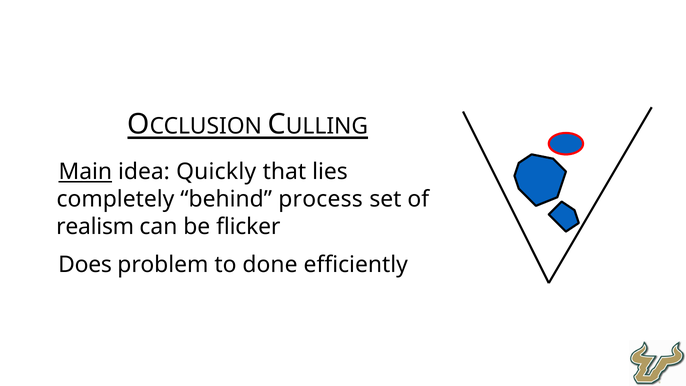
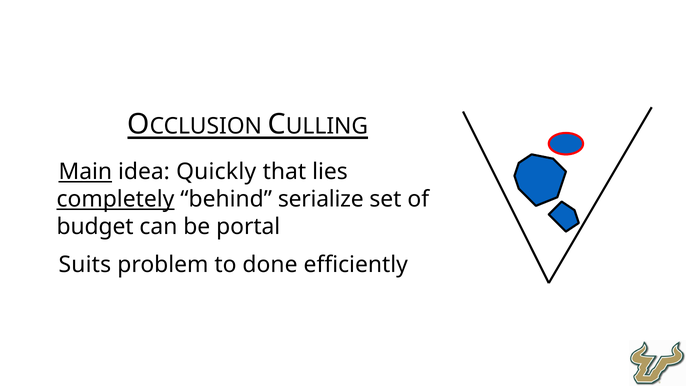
completely underline: none -> present (115, 199)
process: process -> serialize (321, 199)
realism: realism -> budget (95, 227)
flicker: flicker -> portal (248, 227)
Does: Does -> Suits (85, 265)
